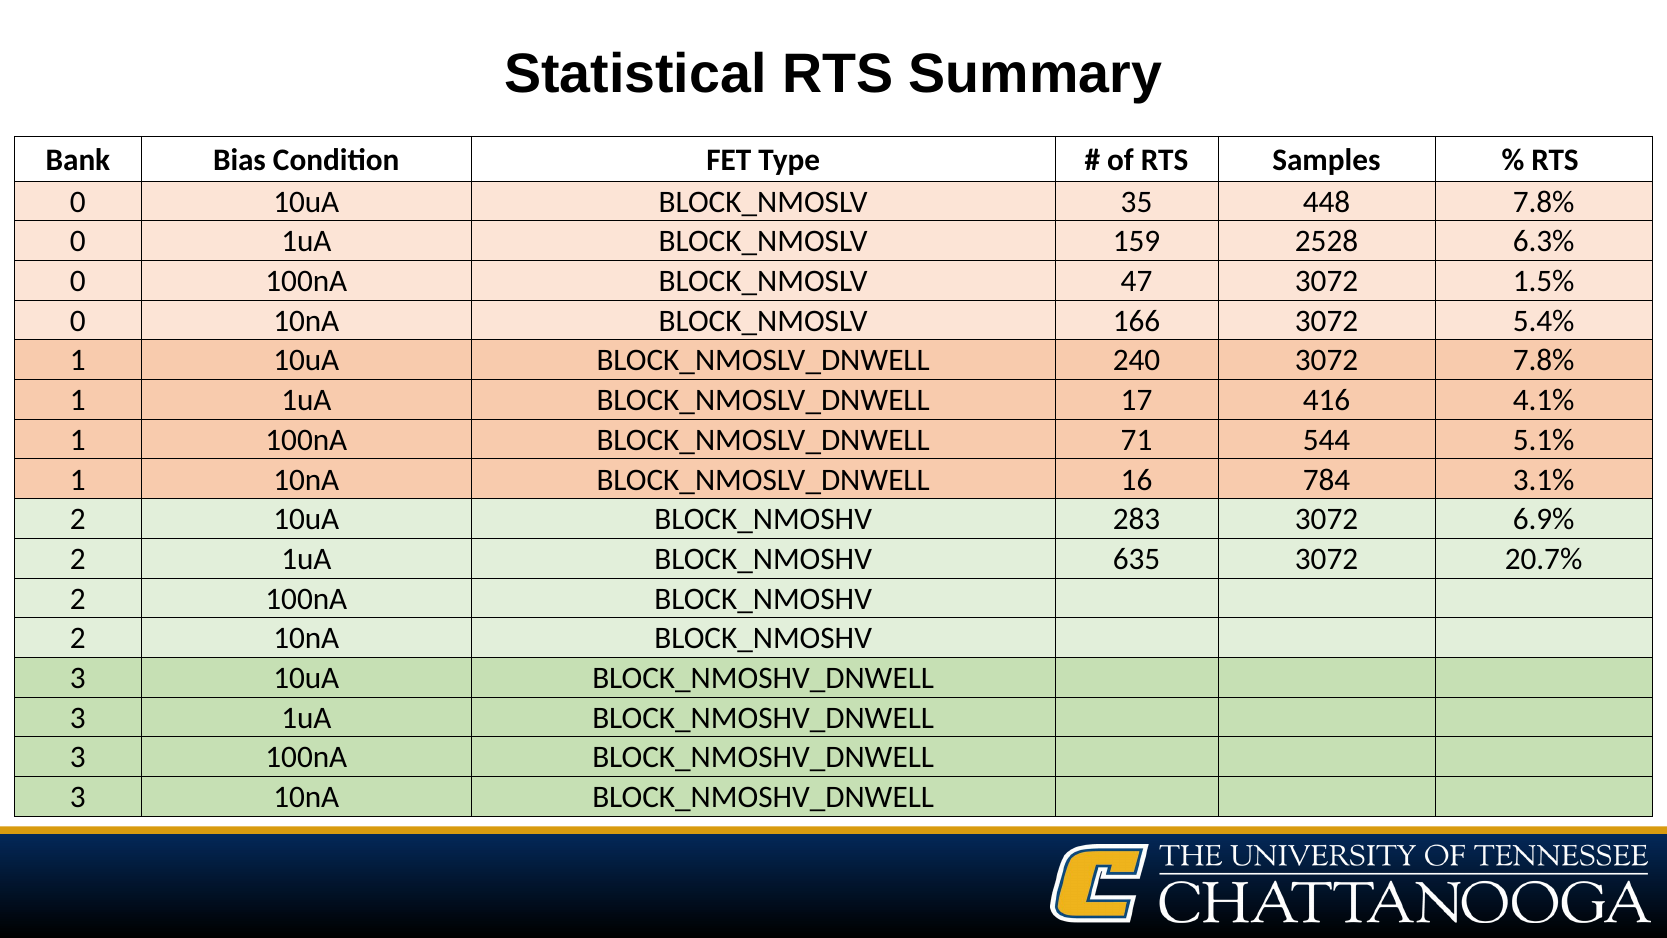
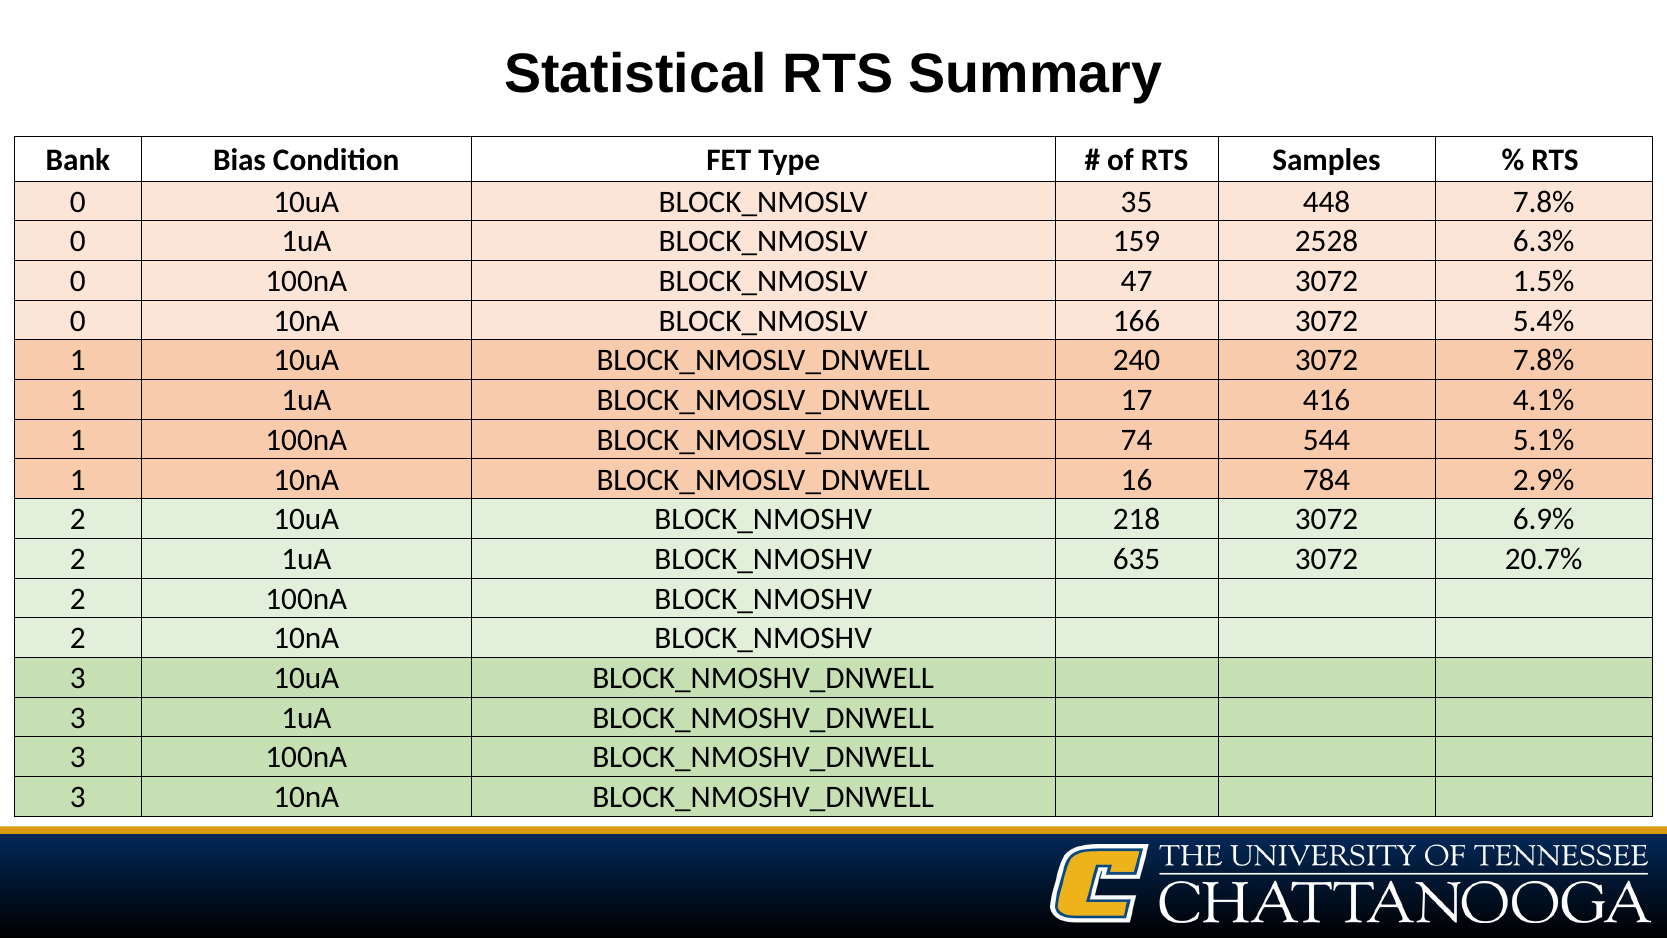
71: 71 -> 74 (1137, 440)
3.1%: 3.1% -> 2.9% (1544, 480)
283: 283 -> 218 (1136, 519)
